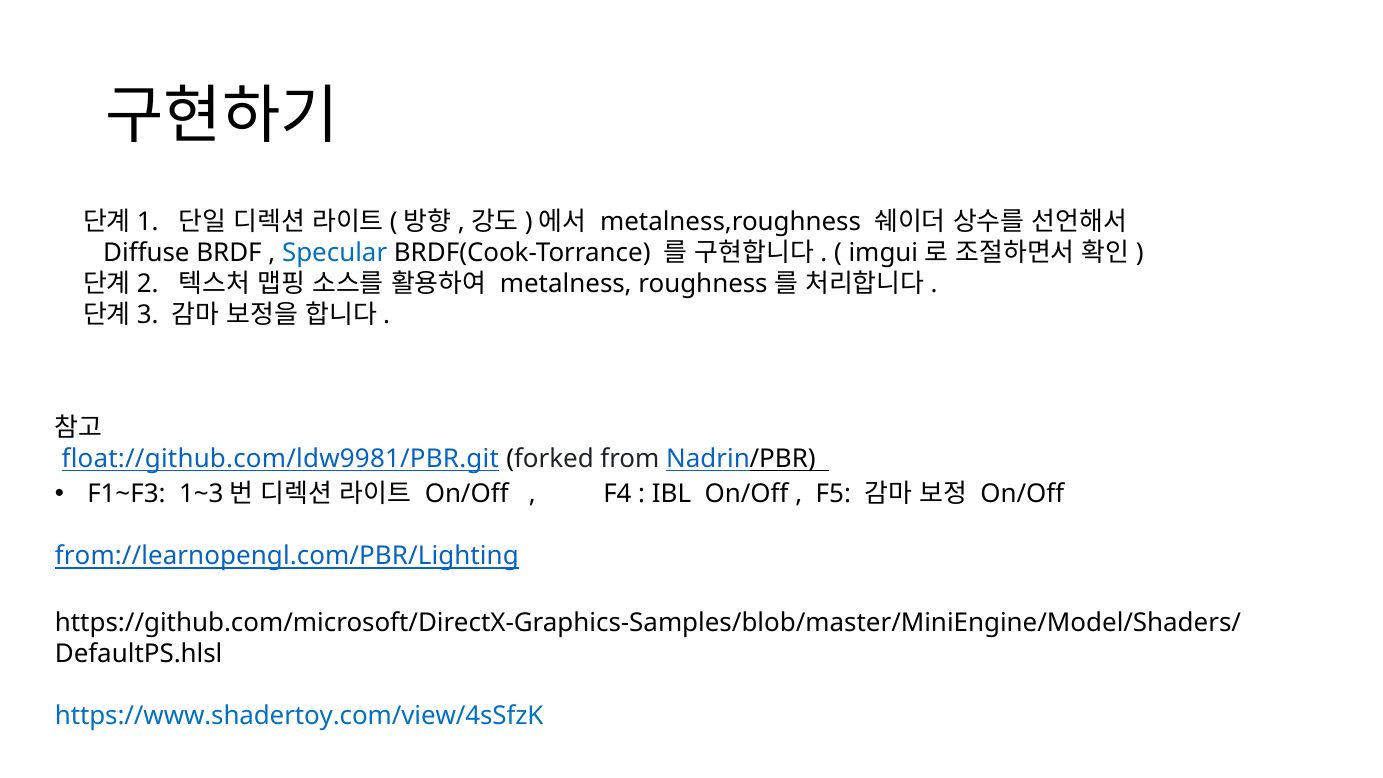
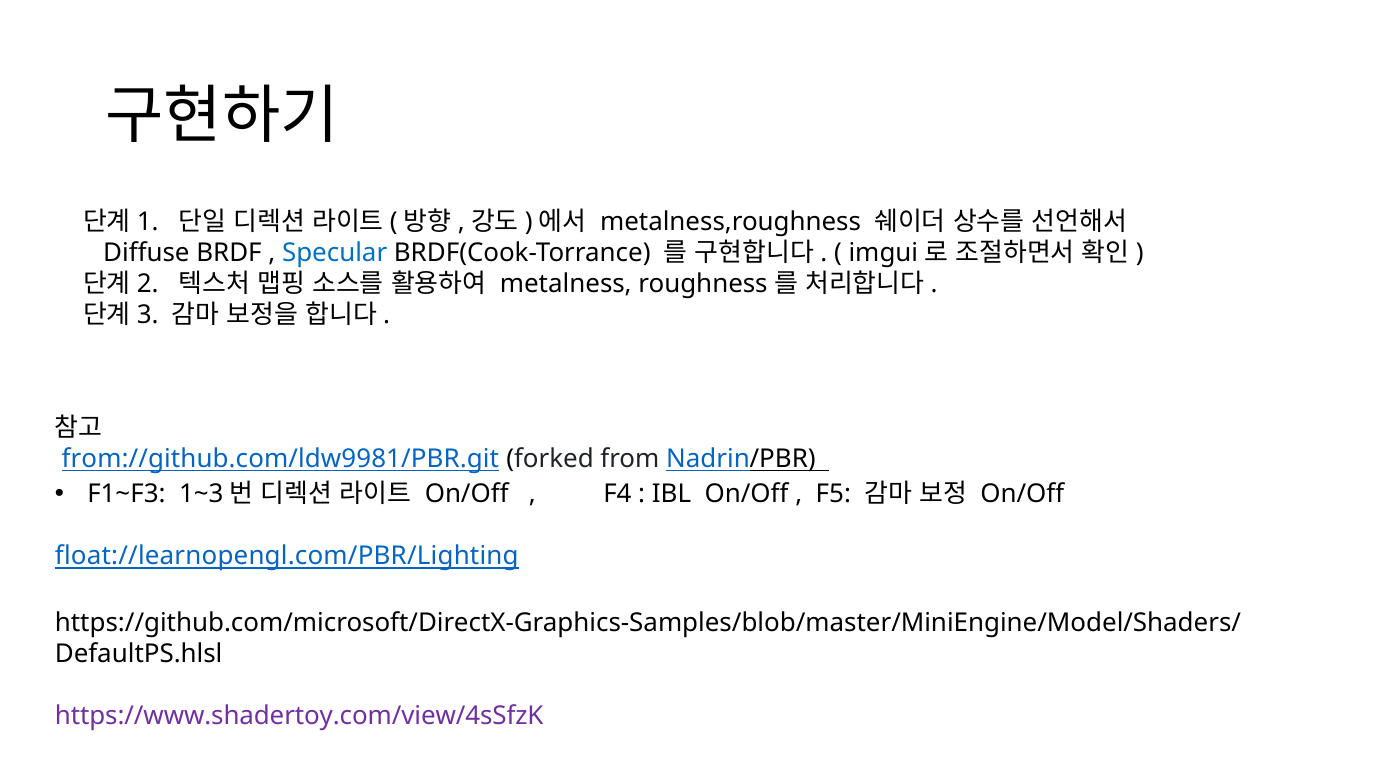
float://github.com/ldw9981/PBR.git: float://github.com/ldw9981/PBR.git -> from://github.com/ldw9981/PBR.git (280, 459)
from://learnopengl.com/PBR/Lighting: from://learnopengl.com/PBR/Lighting -> float://learnopengl.com/PBR/Lighting (287, 556)
https://www.shadertoy.com/view/4sSfzK colour: blue -> purple (299, 716)
